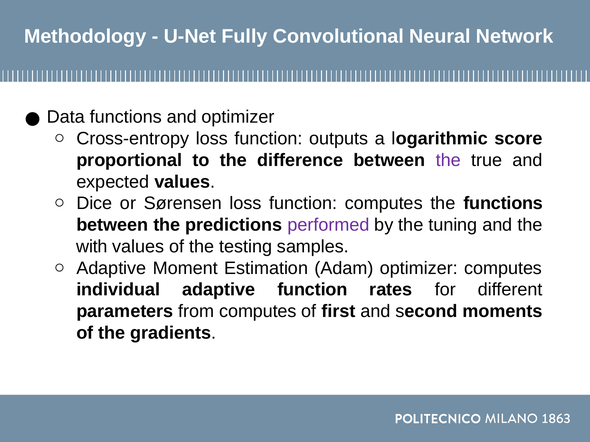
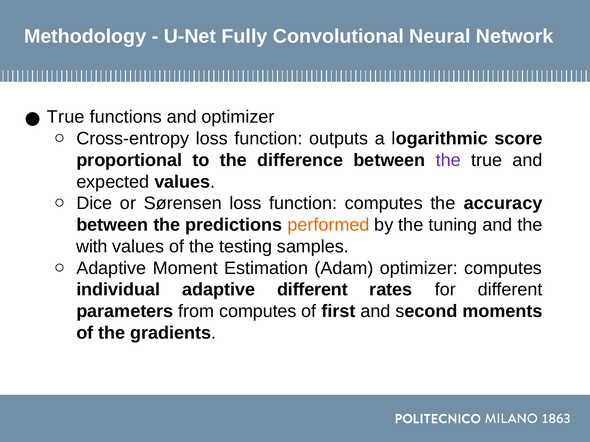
Data: Data -> True (66, 117)
the functions: functions -> accuracy (503, 204)
performed colour: purple -> orange (328, 225)
adaptive function: function -> different (312, 290)
